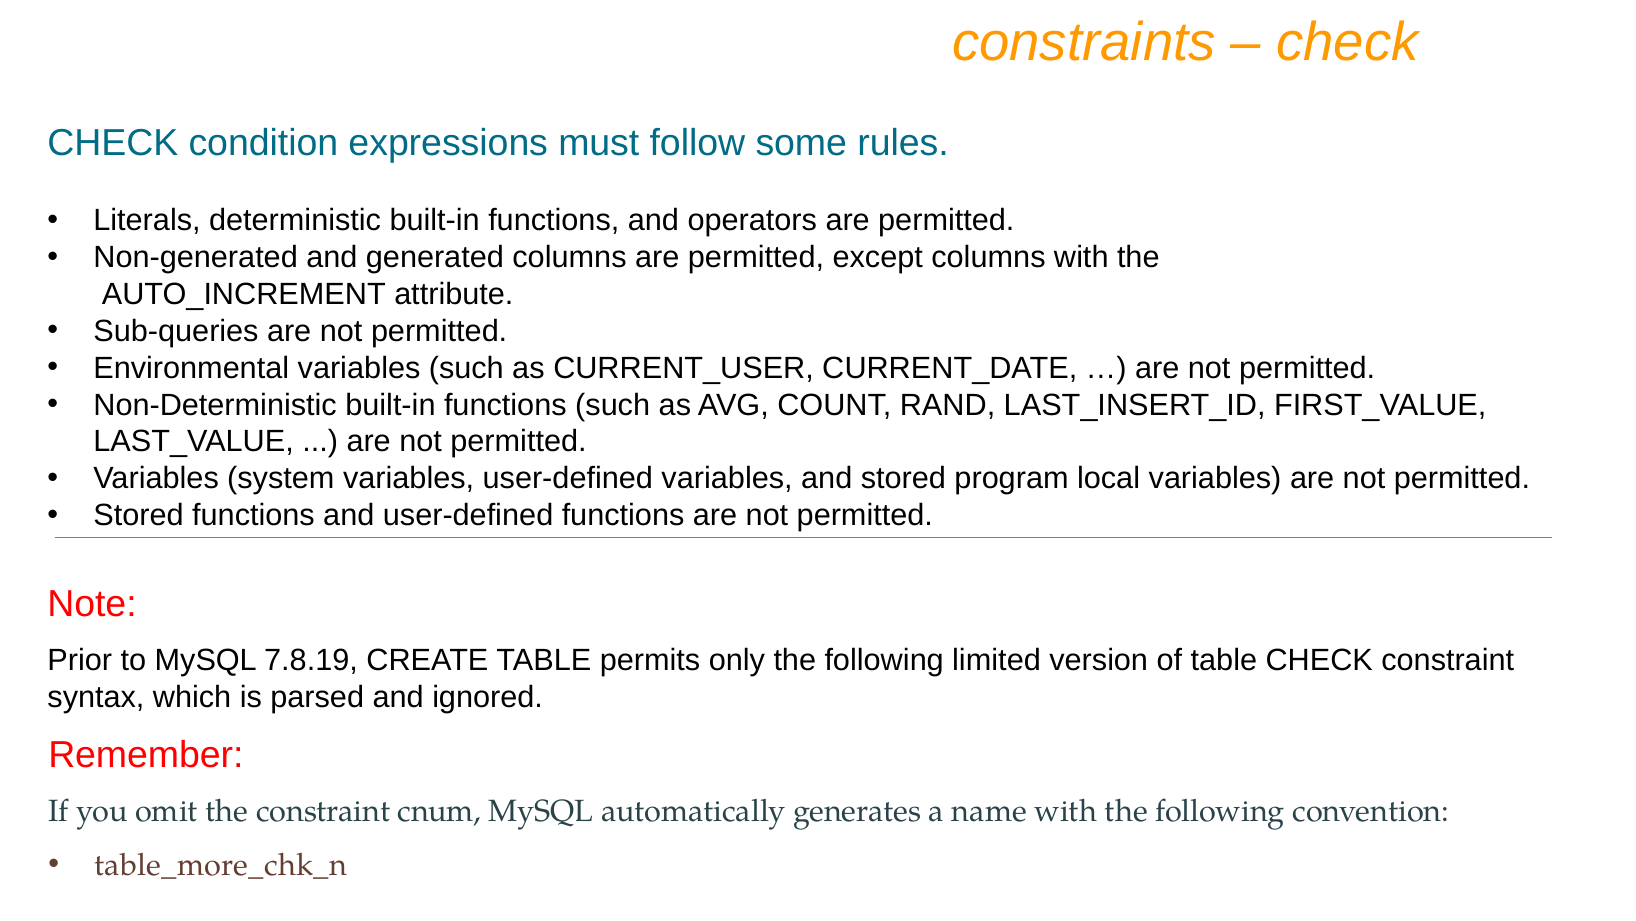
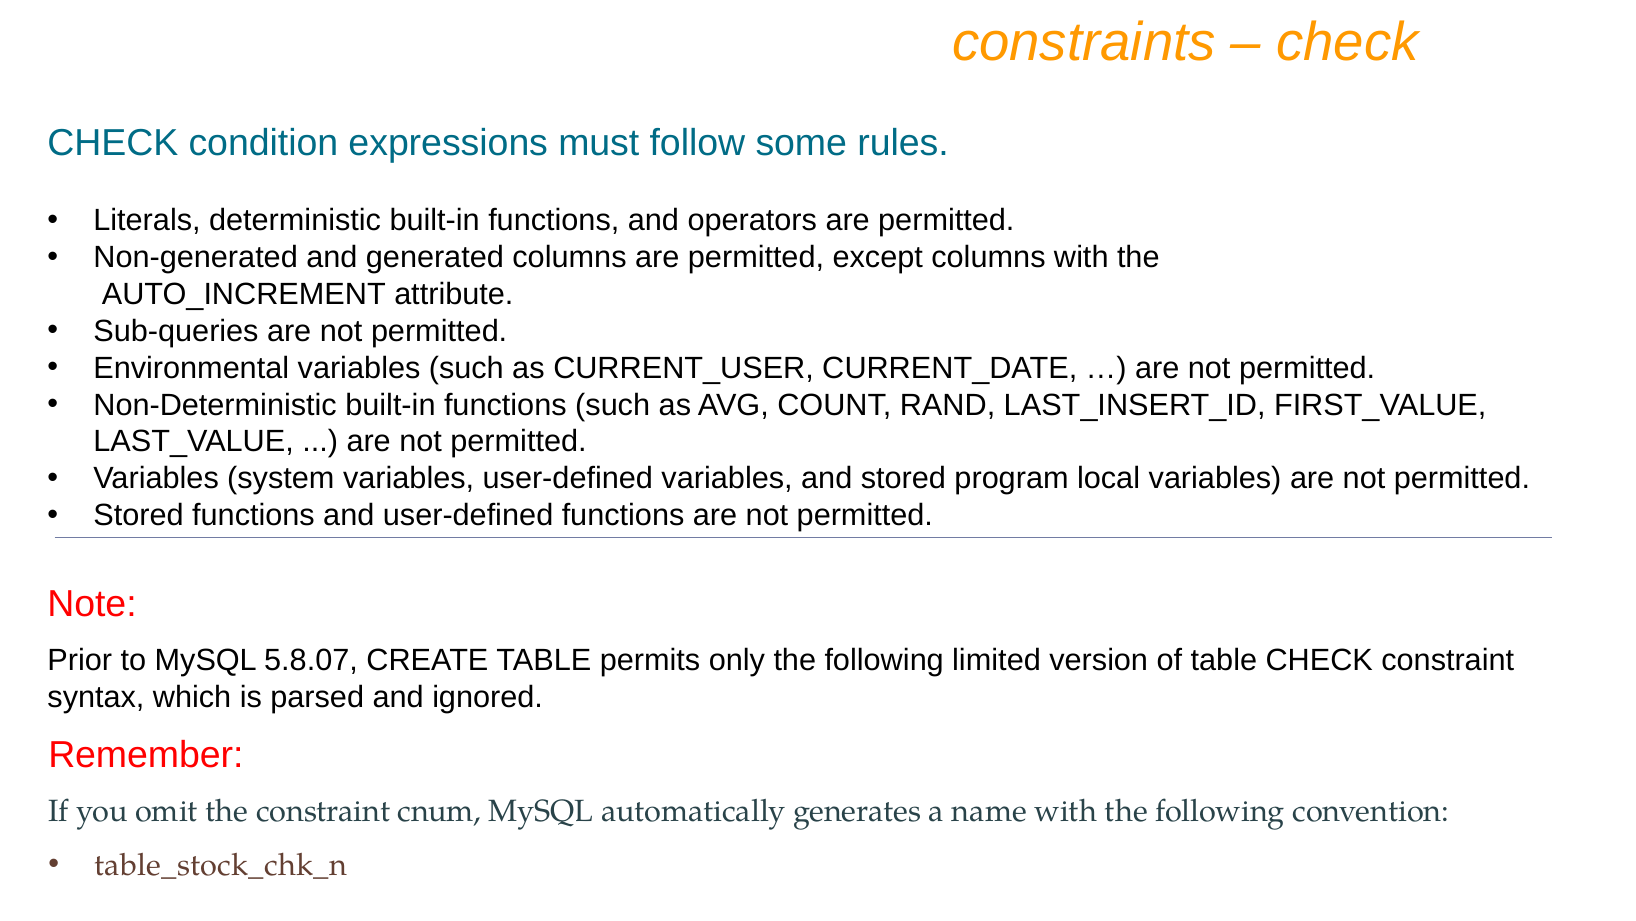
7.8.19: 7.8.19 -> 5.8.07 (311, 660)
table_more_chk_n: table_more_chk_n -> table_stock_chk_n (221, 864)
